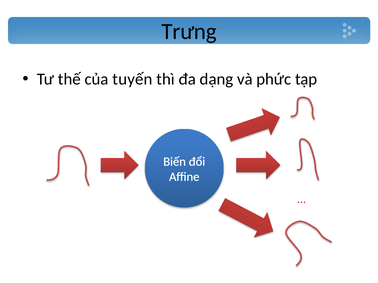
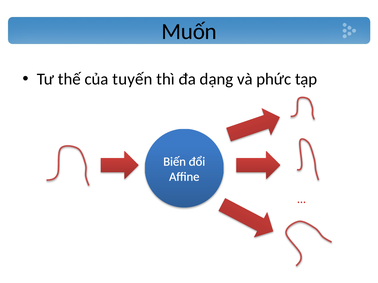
Trưng: Trưng -> Muốn (189, 32)
